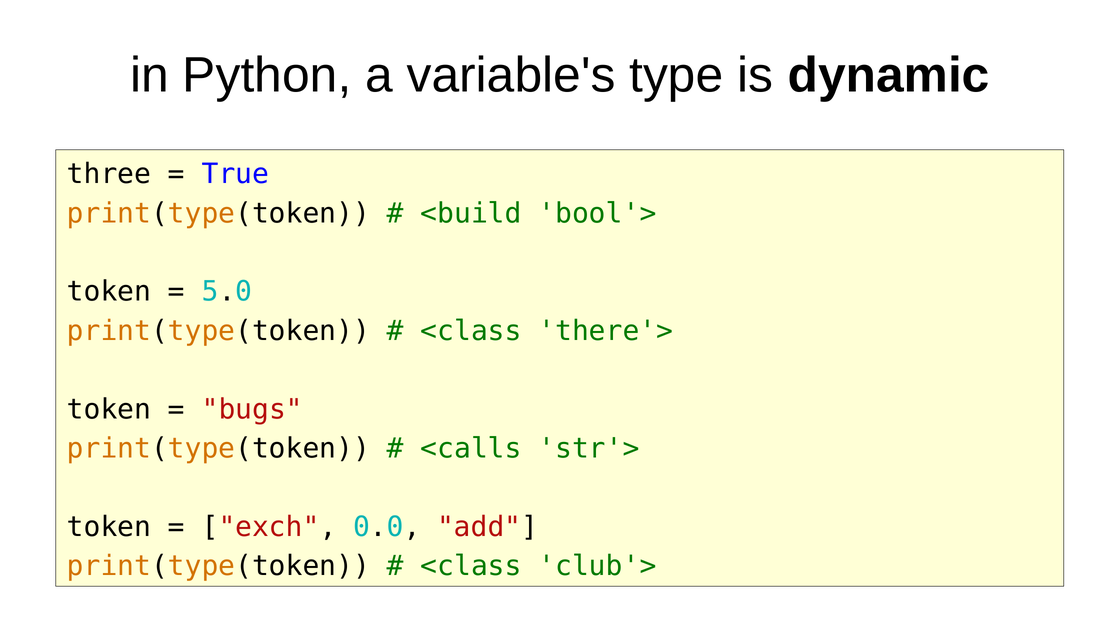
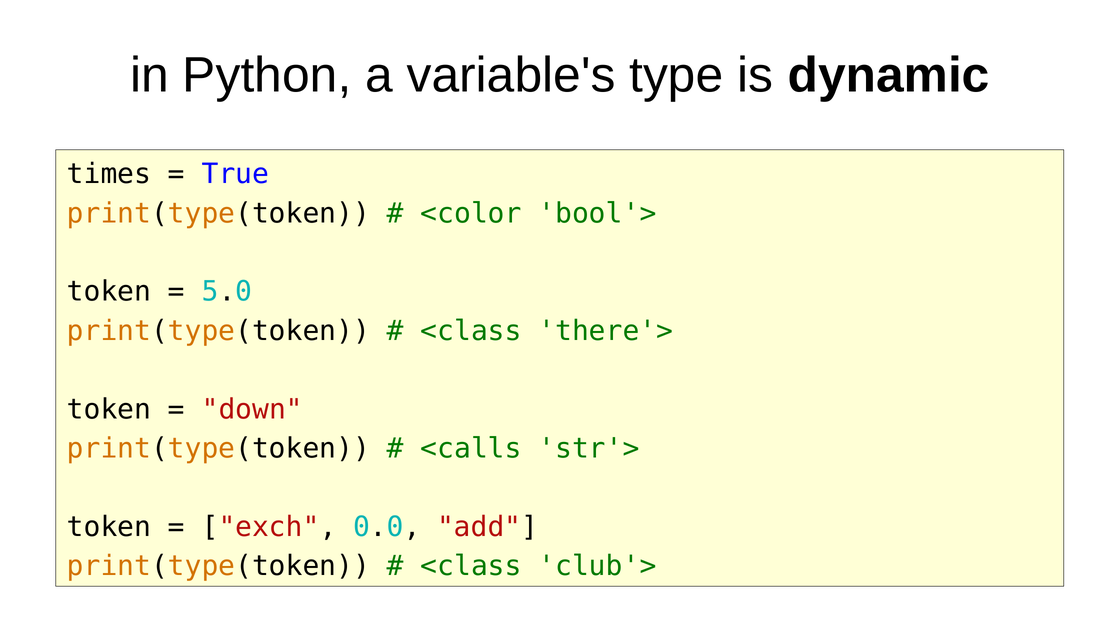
three: three -> times (109, 174)
<build: <build -> <color (471, 213)
bugs: bugs -> down (252, 409)
